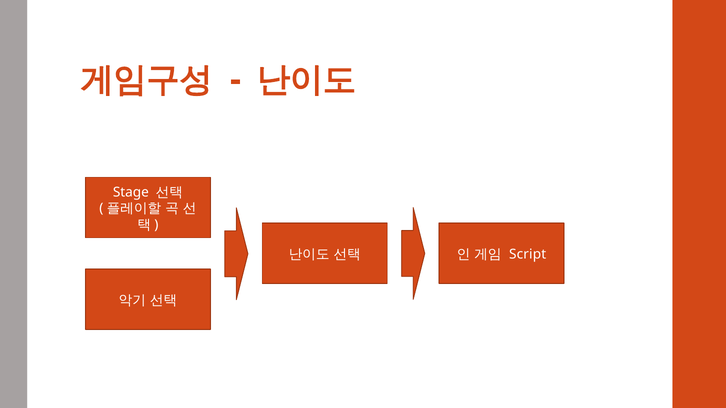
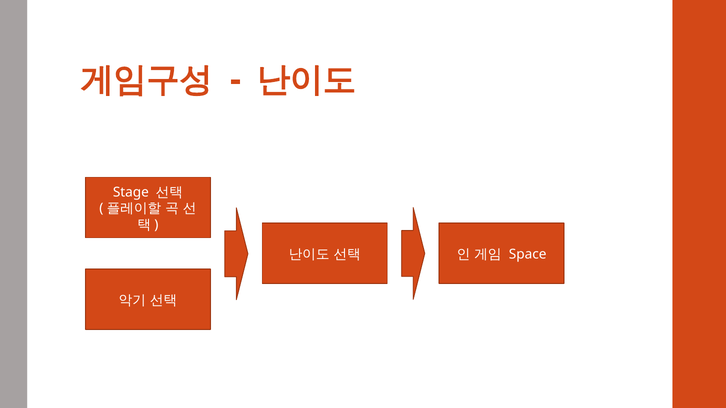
Script: Script -> Space (528, 254)
